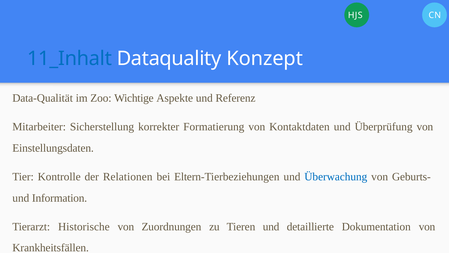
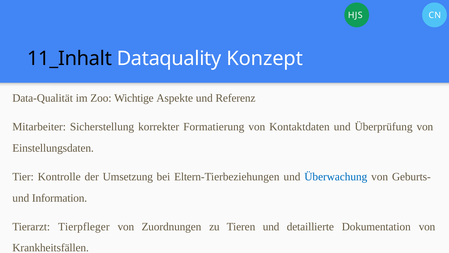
11_Inhalt colour: blue -> black (70, 58)
Relationen: Relationen -> Umsetzung (128, 176)
Historische: Historische -> Tierpfleger (84, 226)
